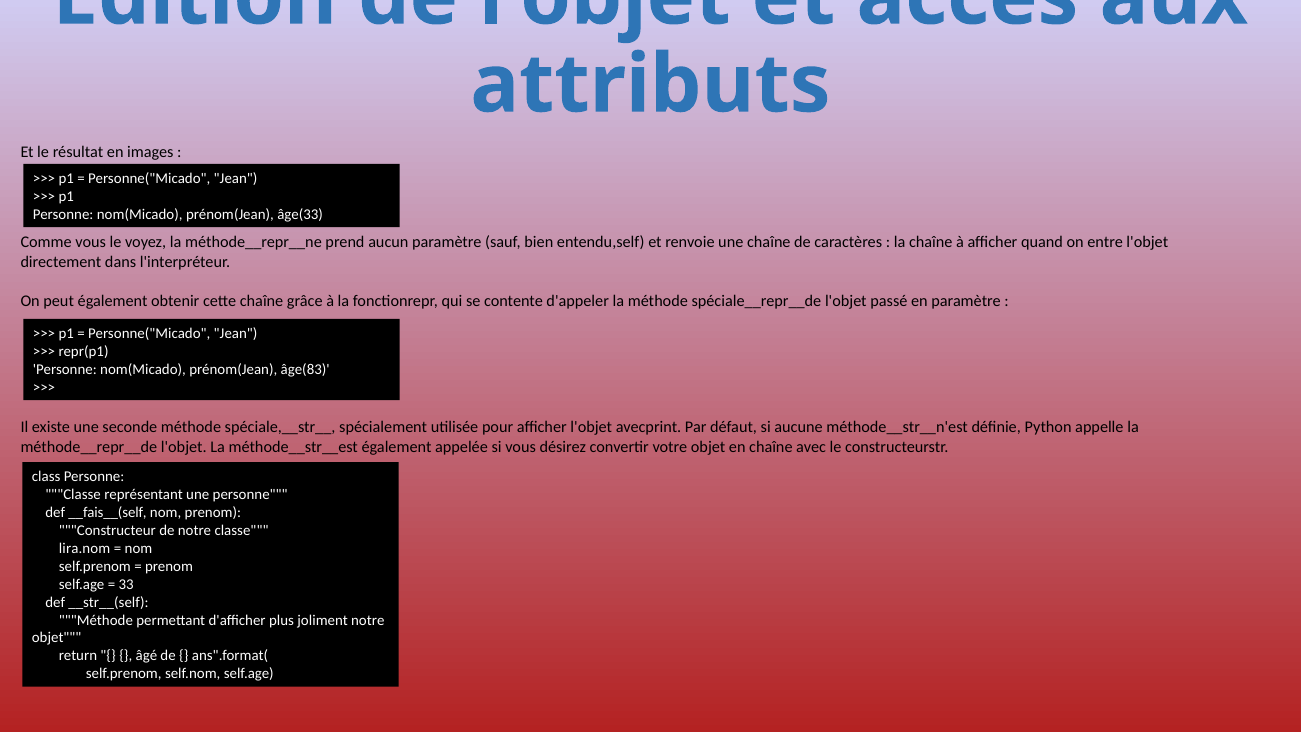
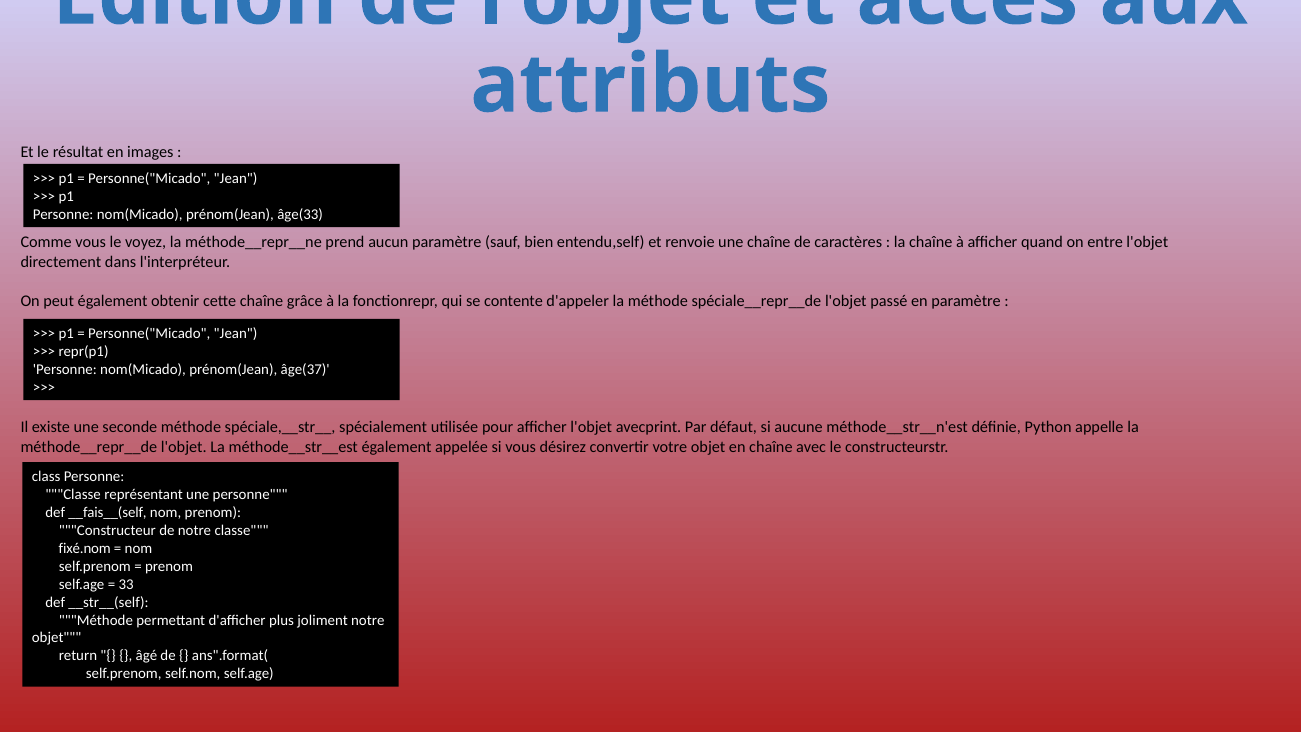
âge(83: âge(83 -> âge(37 (305, 369)
lira.nom: lira.nom -> fixé.nom (85, 548)
